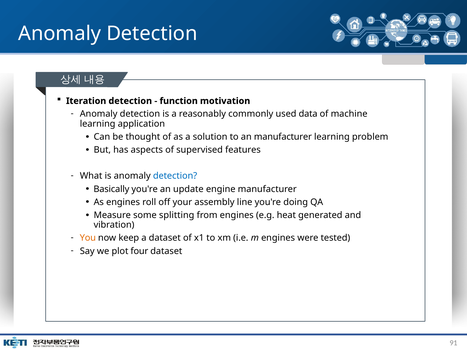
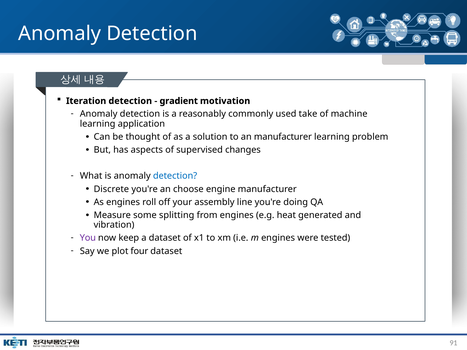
function: function -> gradient (179, 101)
data: data -> take (308, 114)
features: features -> changes (243, 150)
Basically: Basically -> Discrete (111, 189)
update: update -> choose (188, 189)
You colour: orange -> purple (88, 238)
